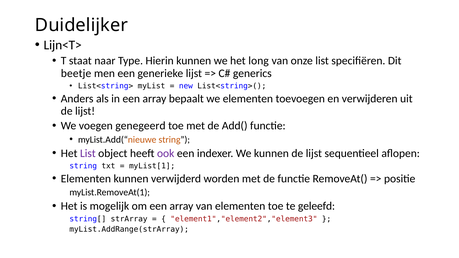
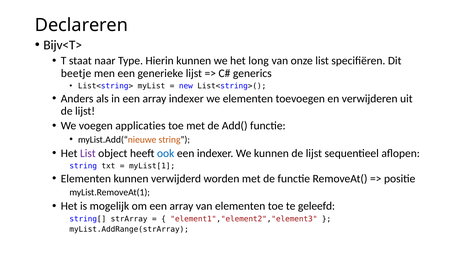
Duidelijker: Duidelijker -> Declareren (82, 25)
Lijn<T>: Lijn<T> -> Bijv<T> (63, 45)
array bepaalt: bepaalt -> indexer (186, 99)
genegeerd: genegeerd -> applicaties (140, 126)
ook colour: purple -> blue (166, 153)
